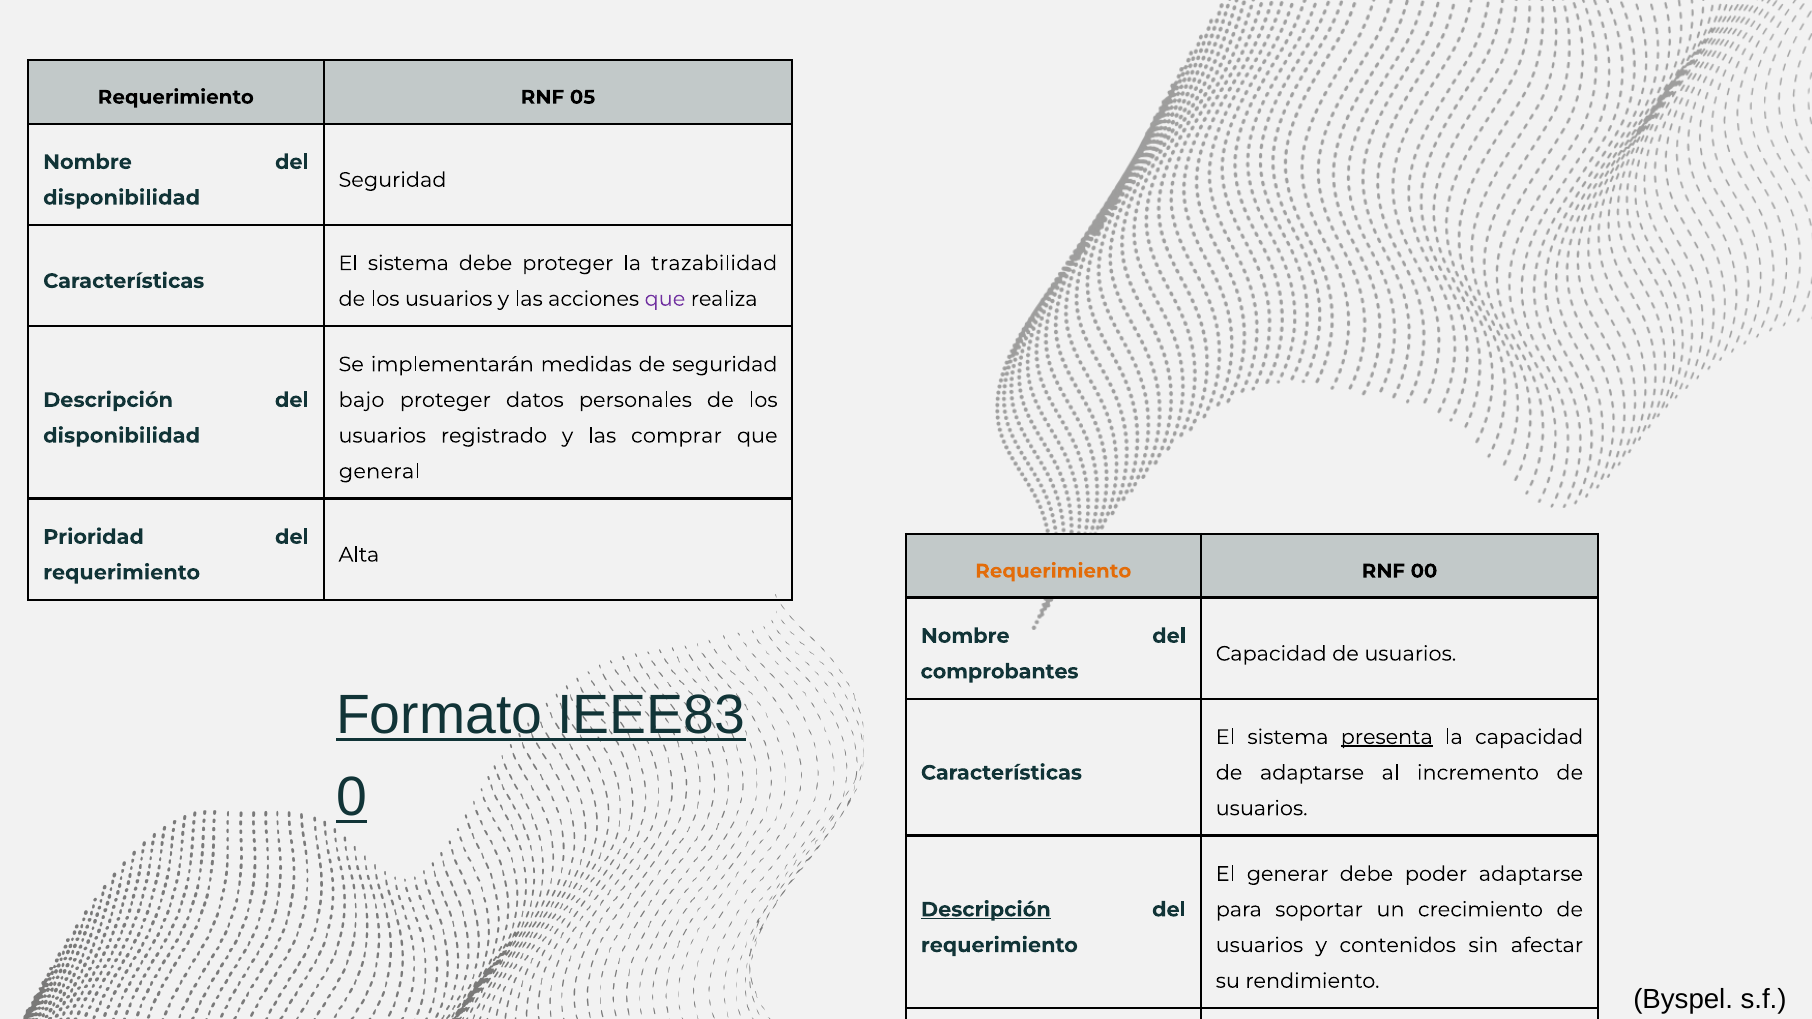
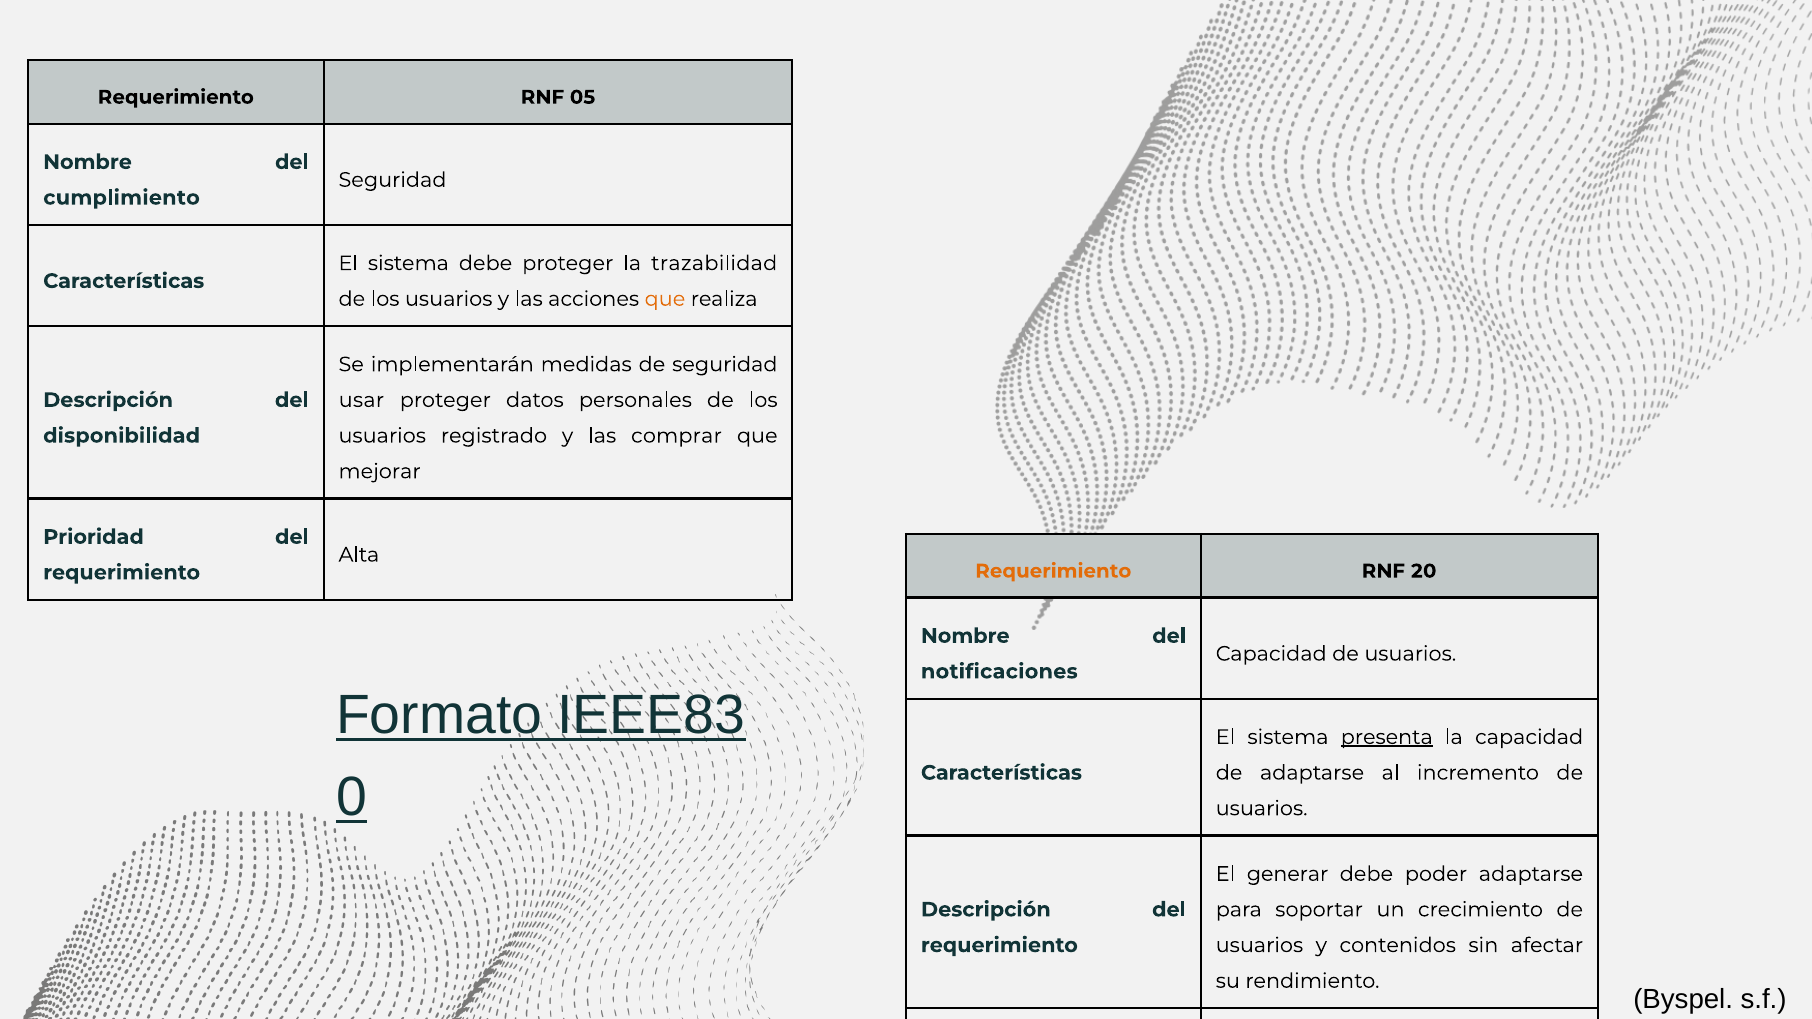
disponibilidad: disponibilidad -> cumplimiento (122, 198)
que colour: purple -> orange (665, 299)
bajo: bajo -> usar (361, 400)
general: general -> mejorar (380, 471)
00: 00 -> 20 (1424, 571)
comprobantes: comprobantes -> notificaciones (999, 672)
Descripción underline: present -> none (986, 910)
